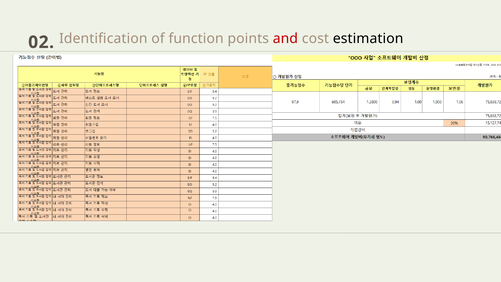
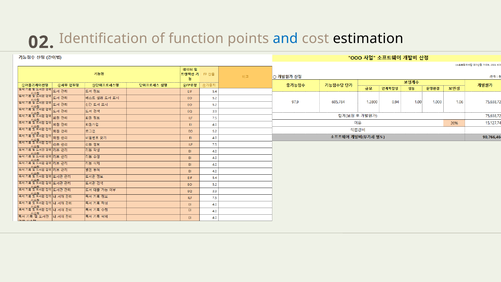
and colour: red -> blue (285, 39)
